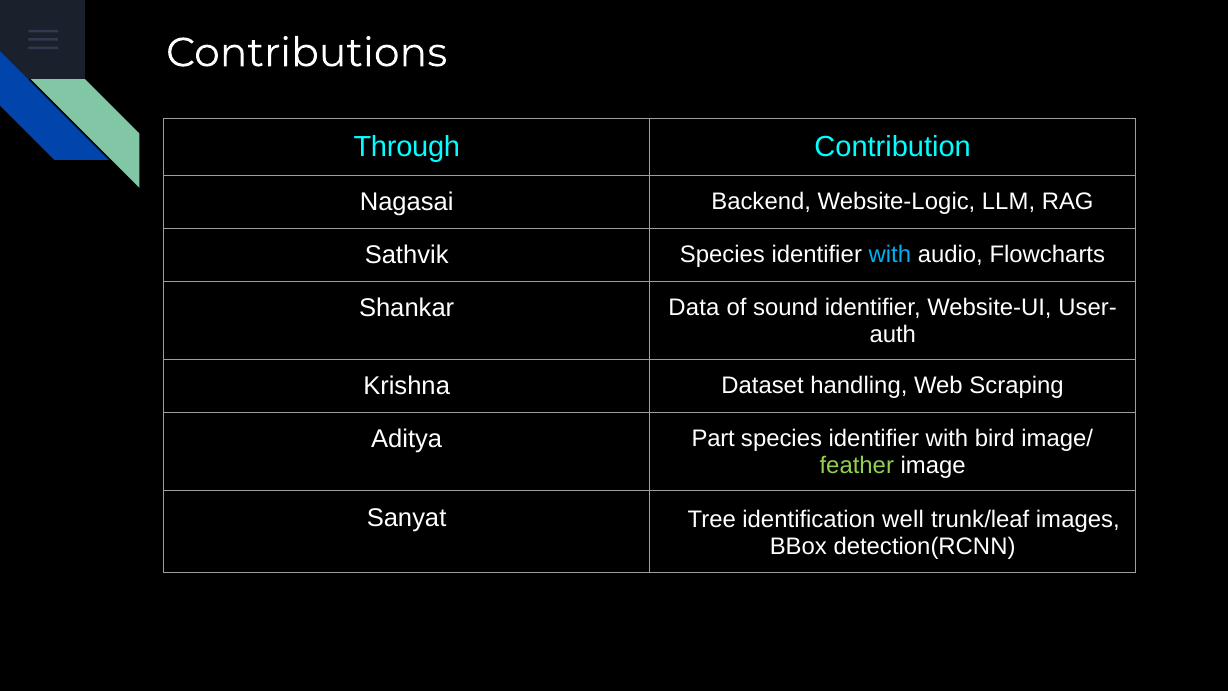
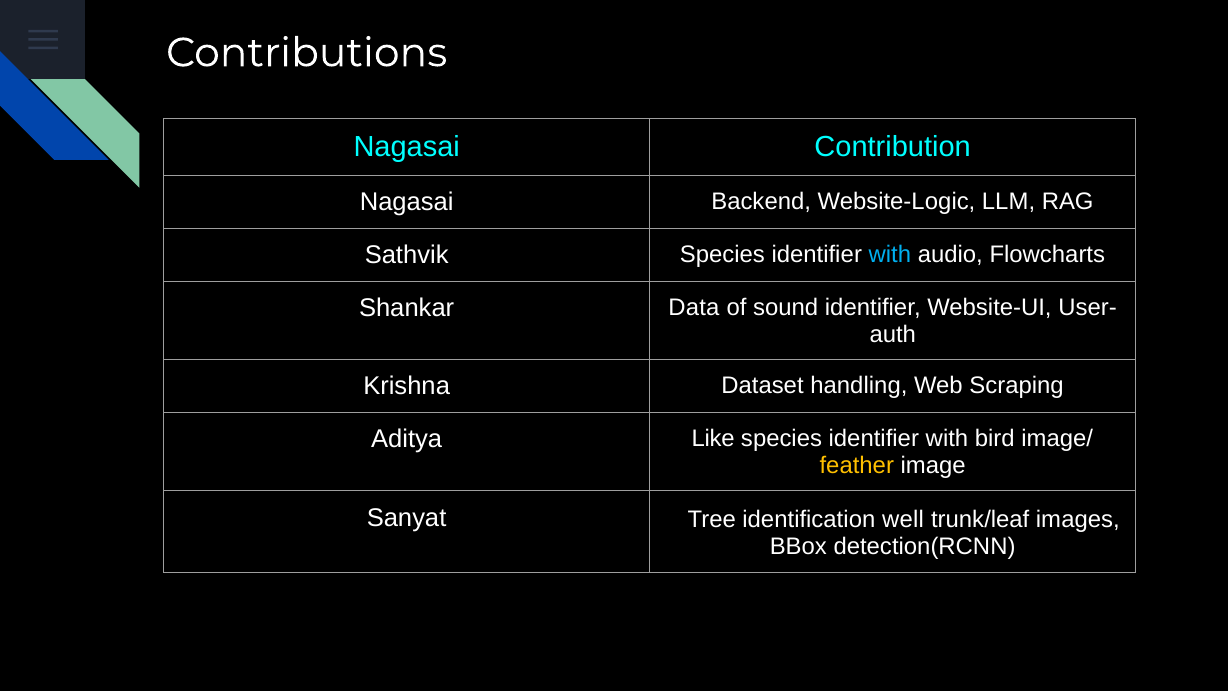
Through: Through -> Nagasai (407, 147)
Part: Part -> Like (713, 438)
feather colour: light green -> yellow (857, 465)
